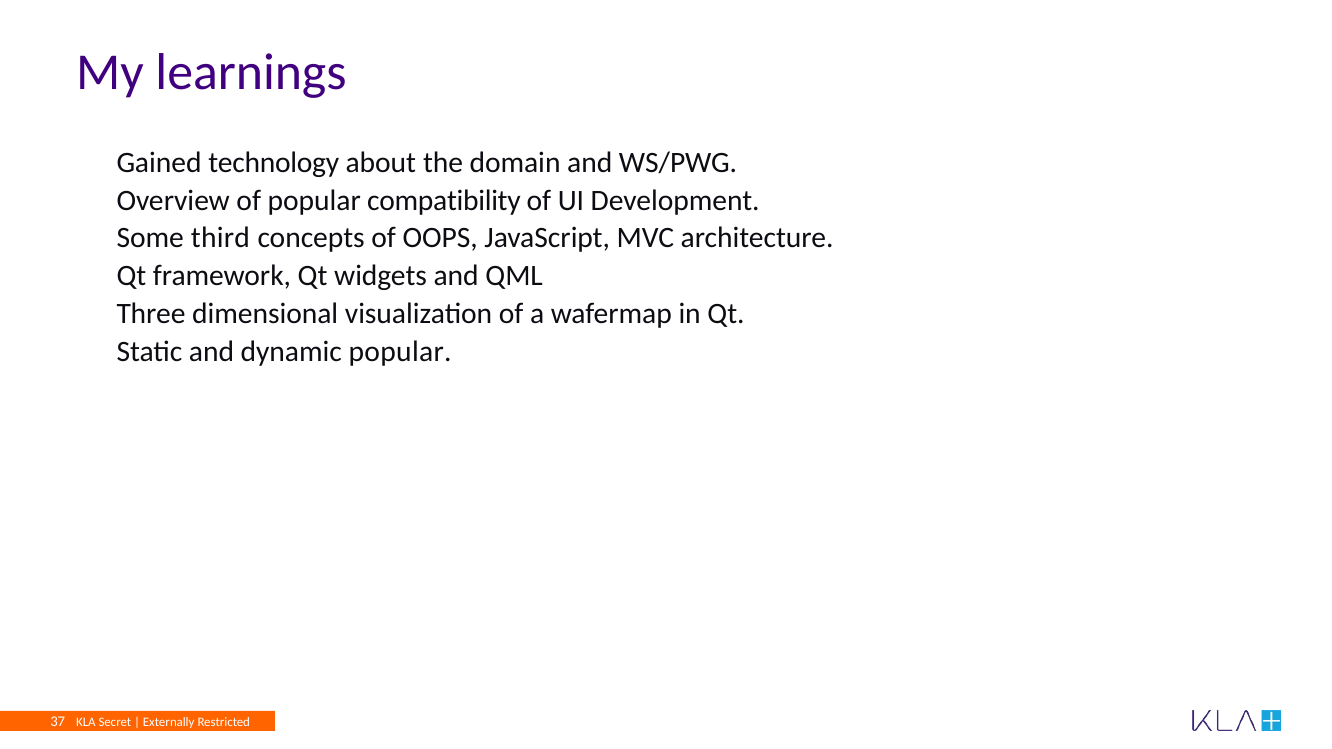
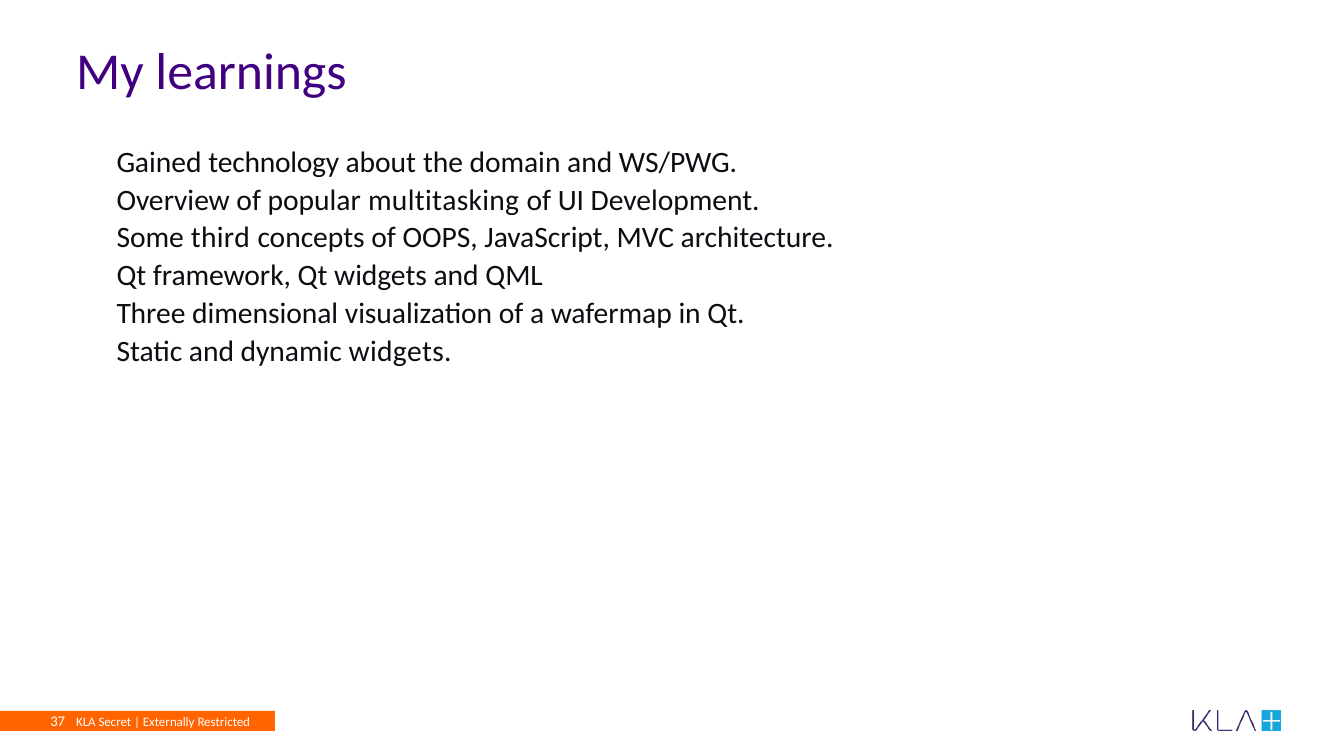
compatibility: compatibility -> multitasking (444, 200)
dynamic popular: popular -> widgets (400, 352)
